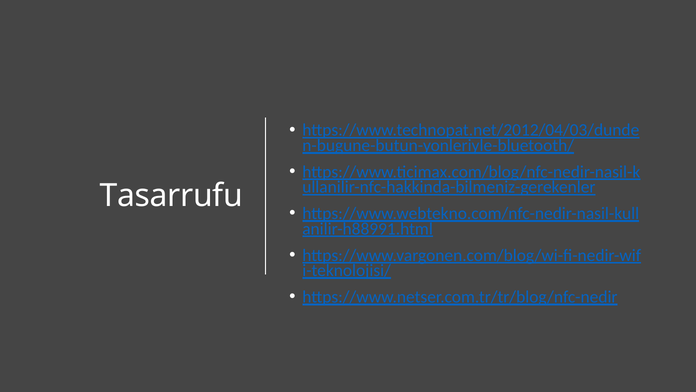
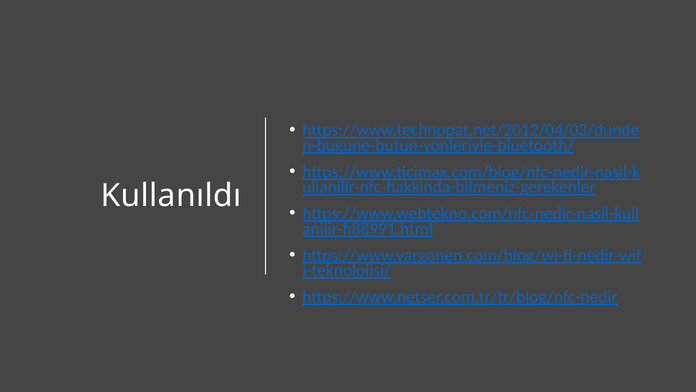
Tasarrufu: Tasarrufu -> Kullanıldı (171, 196)
